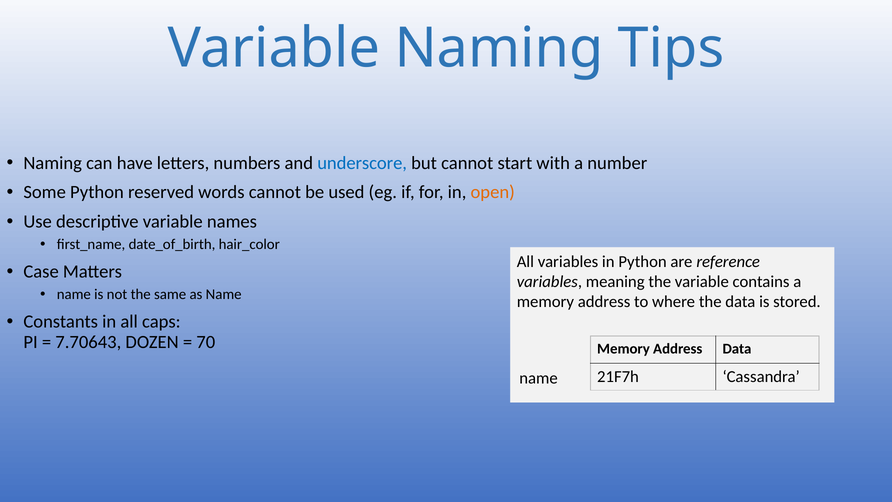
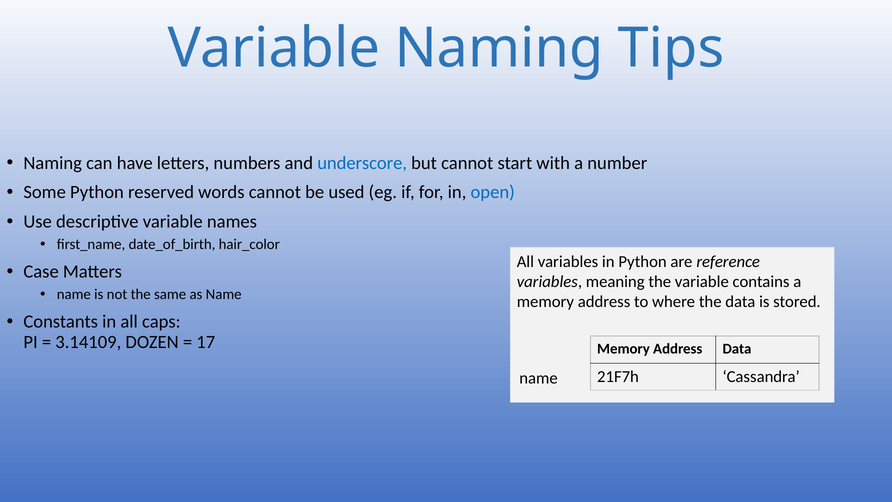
open colour: orange -> blue (493, 192)
7.70643: 7.70643 -> 3.14109 (88, 342)
70: 70 -> 17 (206, 342)
